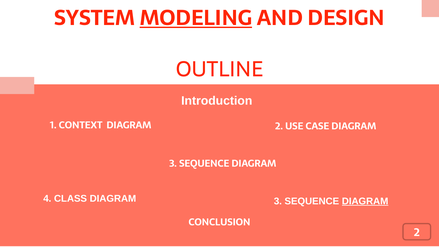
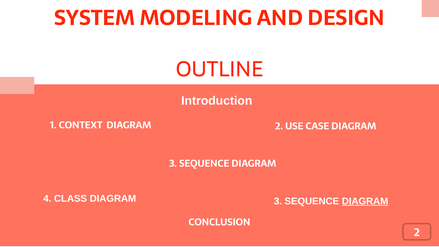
MODELING underline: present -> none (196, 18)
